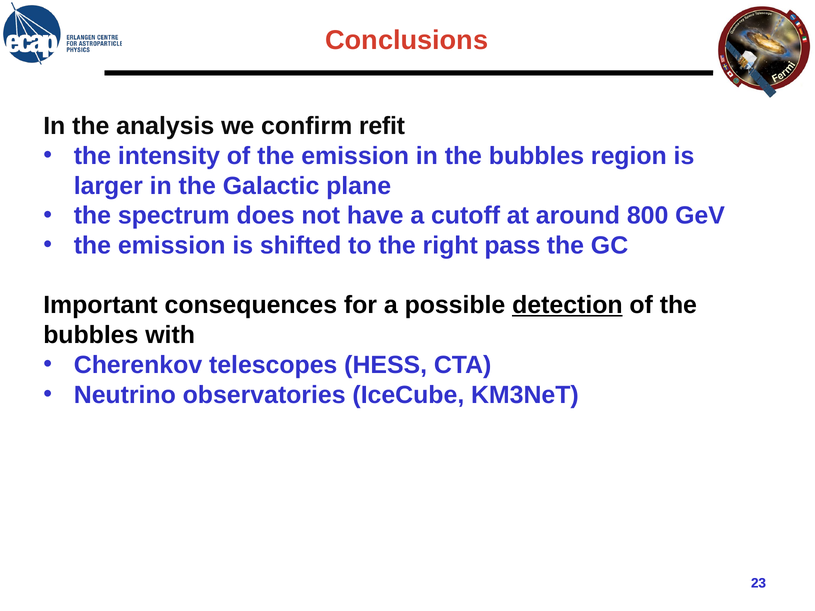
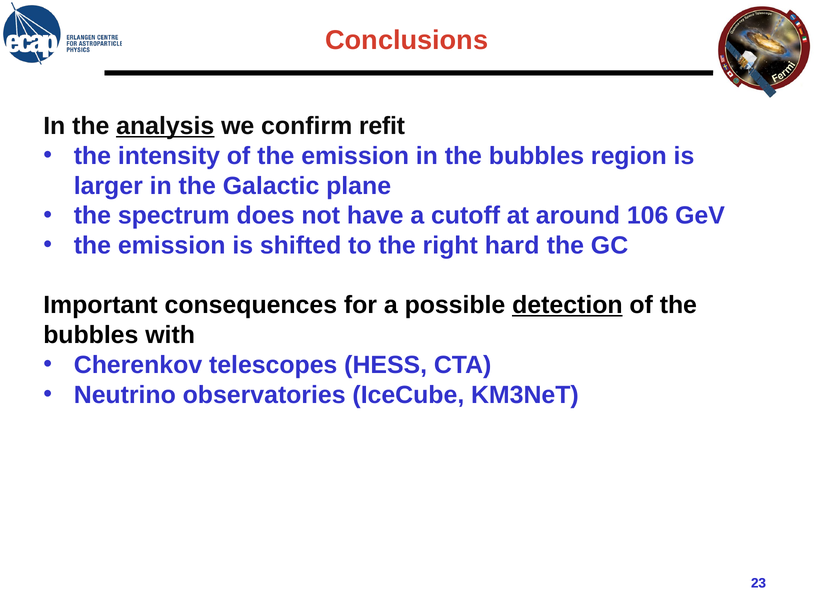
analysis underline: none -> present (165, 126)
800: 800 -> 106 (648, 216)
pass: pass -> hard (512, 246)
